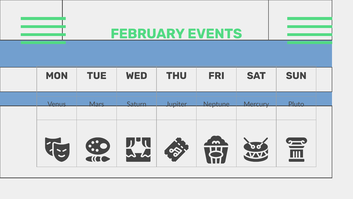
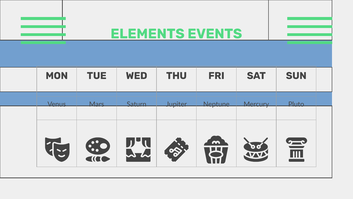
FEBRUARY: FEBRUARY -> ELEMENTS (148, 34)
